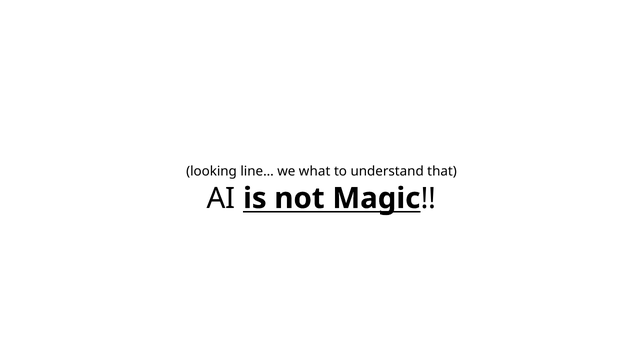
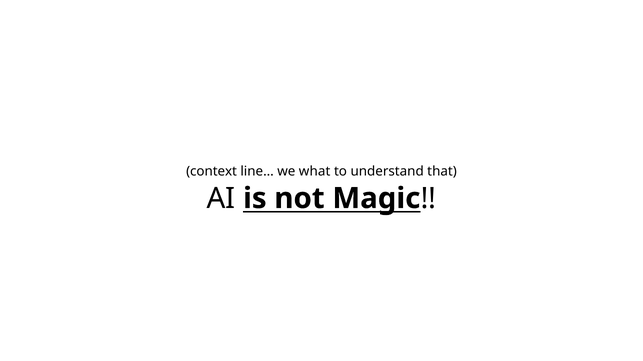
looking: looking -> context (212, 172)
